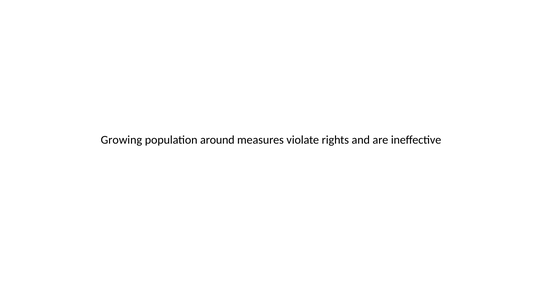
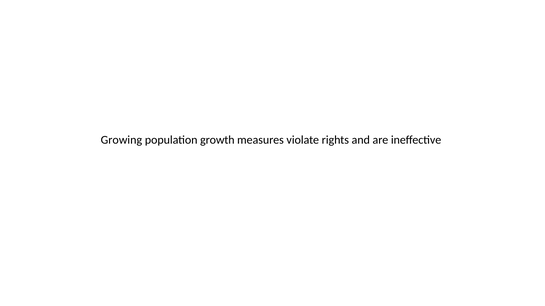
around: around -> growth (217, 140)
